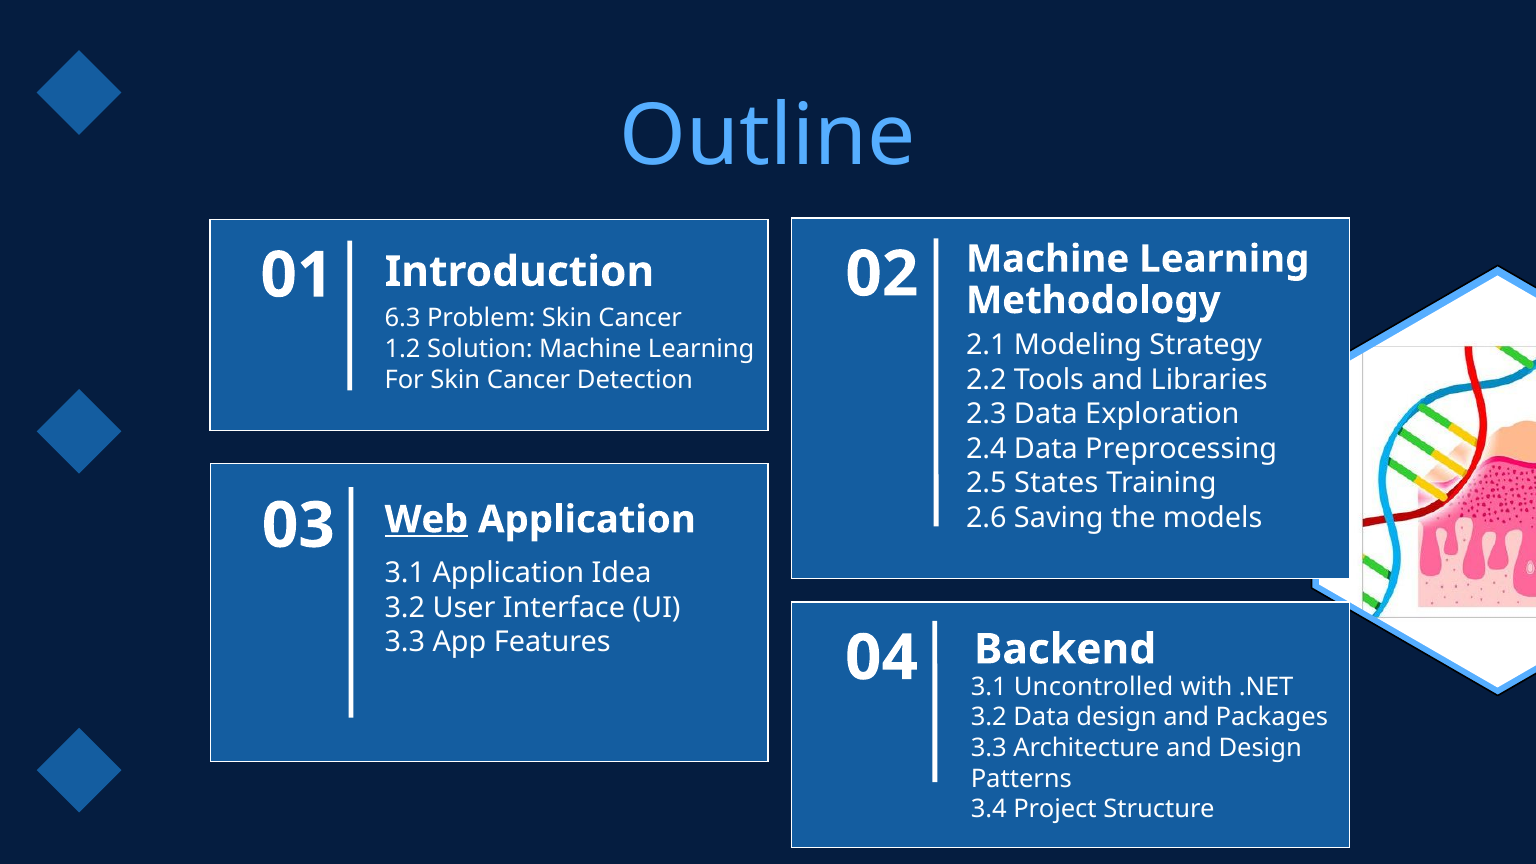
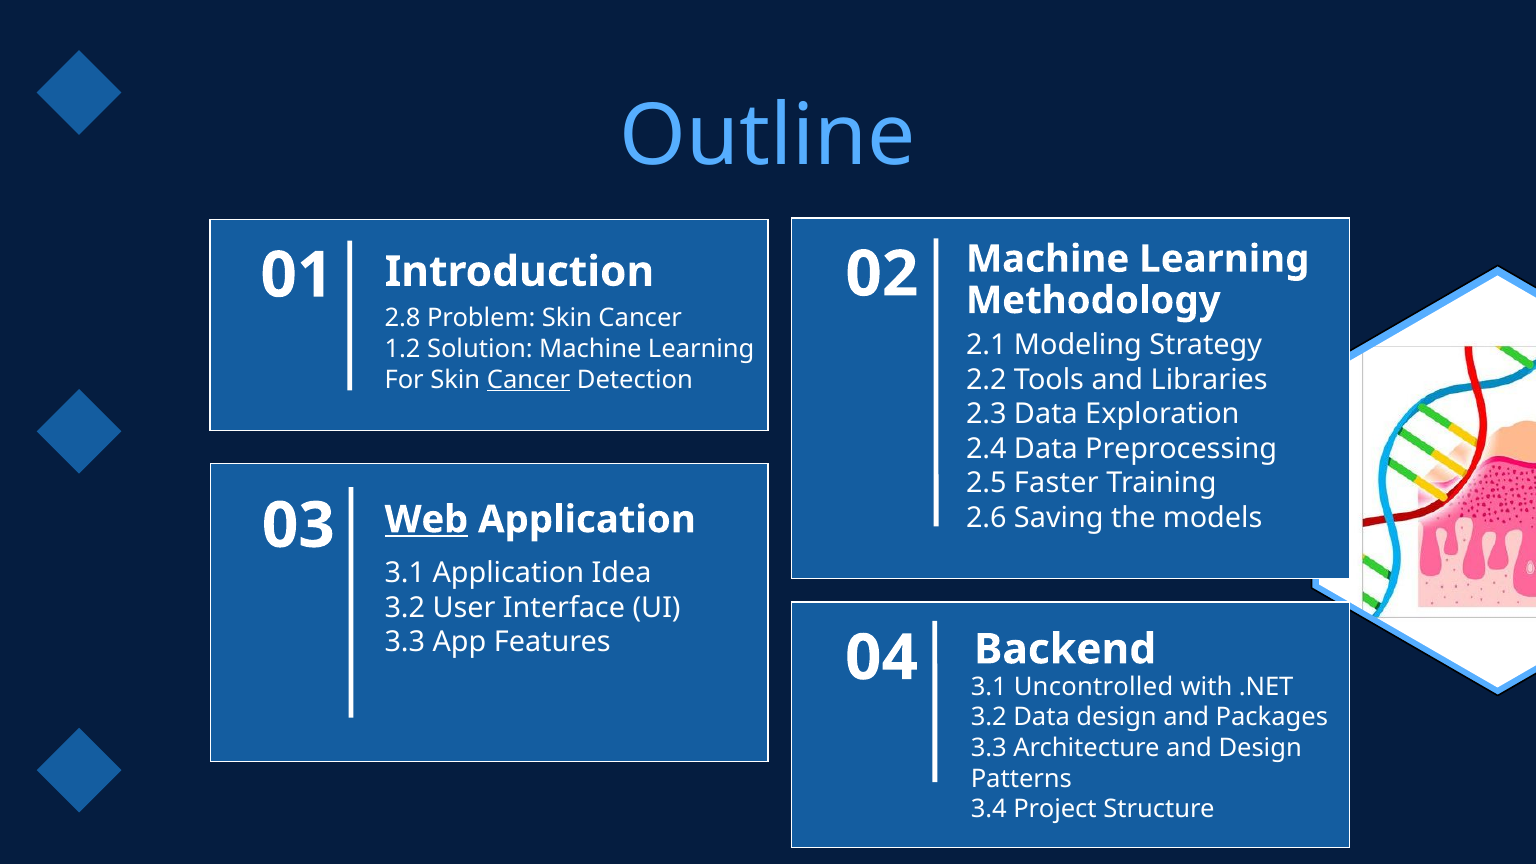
6.3: 6.3 -> 2.8 (403, 318)
Cancer underline: none -> present (529, 380)
States: States -> Faster (1056, 483)
